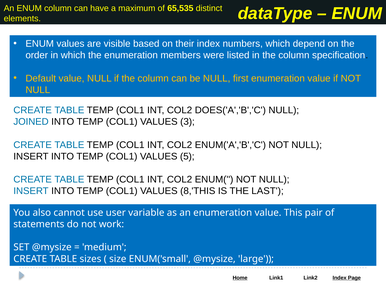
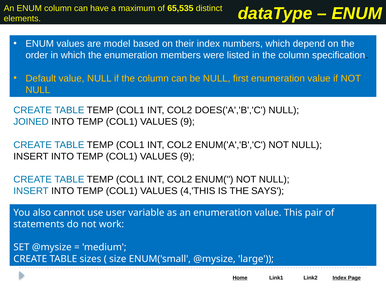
visible: visible -> model (117, 44)
3: 3 -> 9 (187, 122)
5: 5 -> 9 (187, 157)
8,'THIS: 8,'THIS -> 4,'THIS (198, 191)
LAST: LAST -> SAYS (268, 191)
